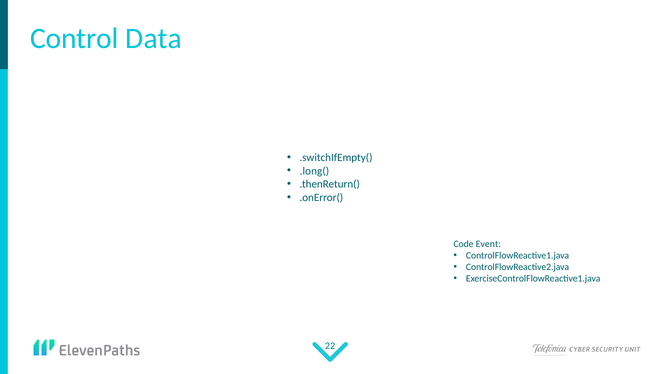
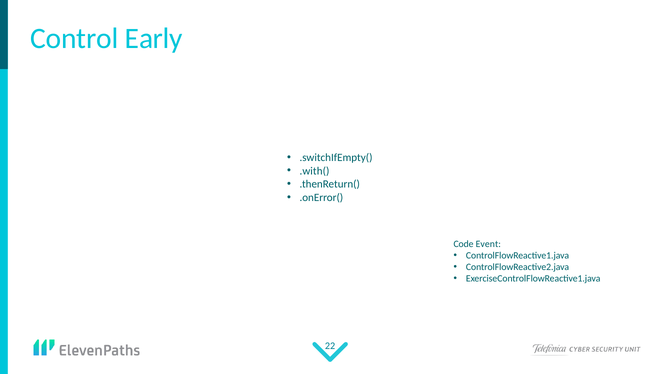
Data: Data -> Early (154, 38)
.long(: .long( -> .with( (314, 171)
